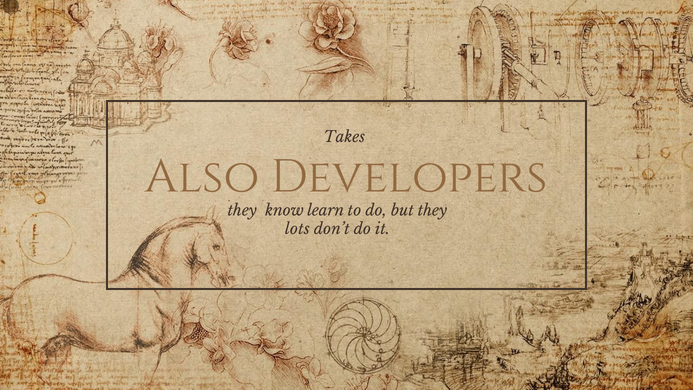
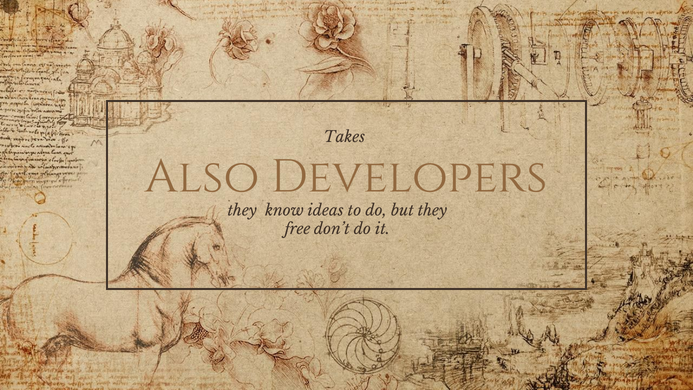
learn: learn -> ideas (326, 211)
lots: lots -> free (298, 229)
